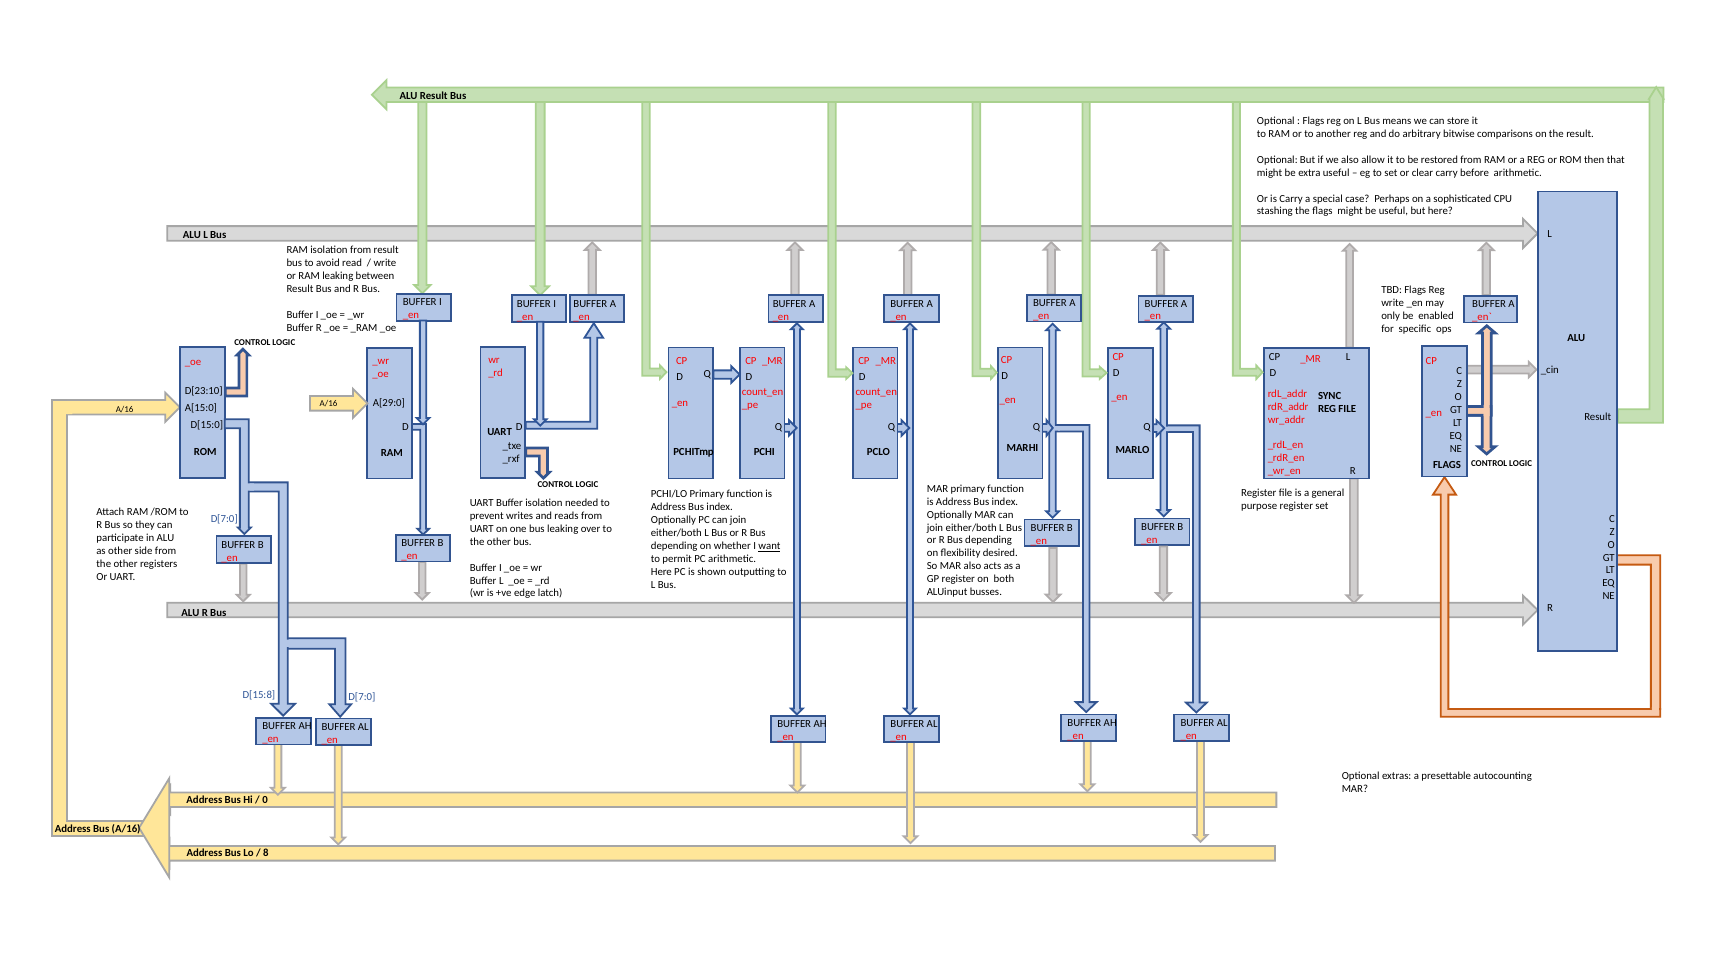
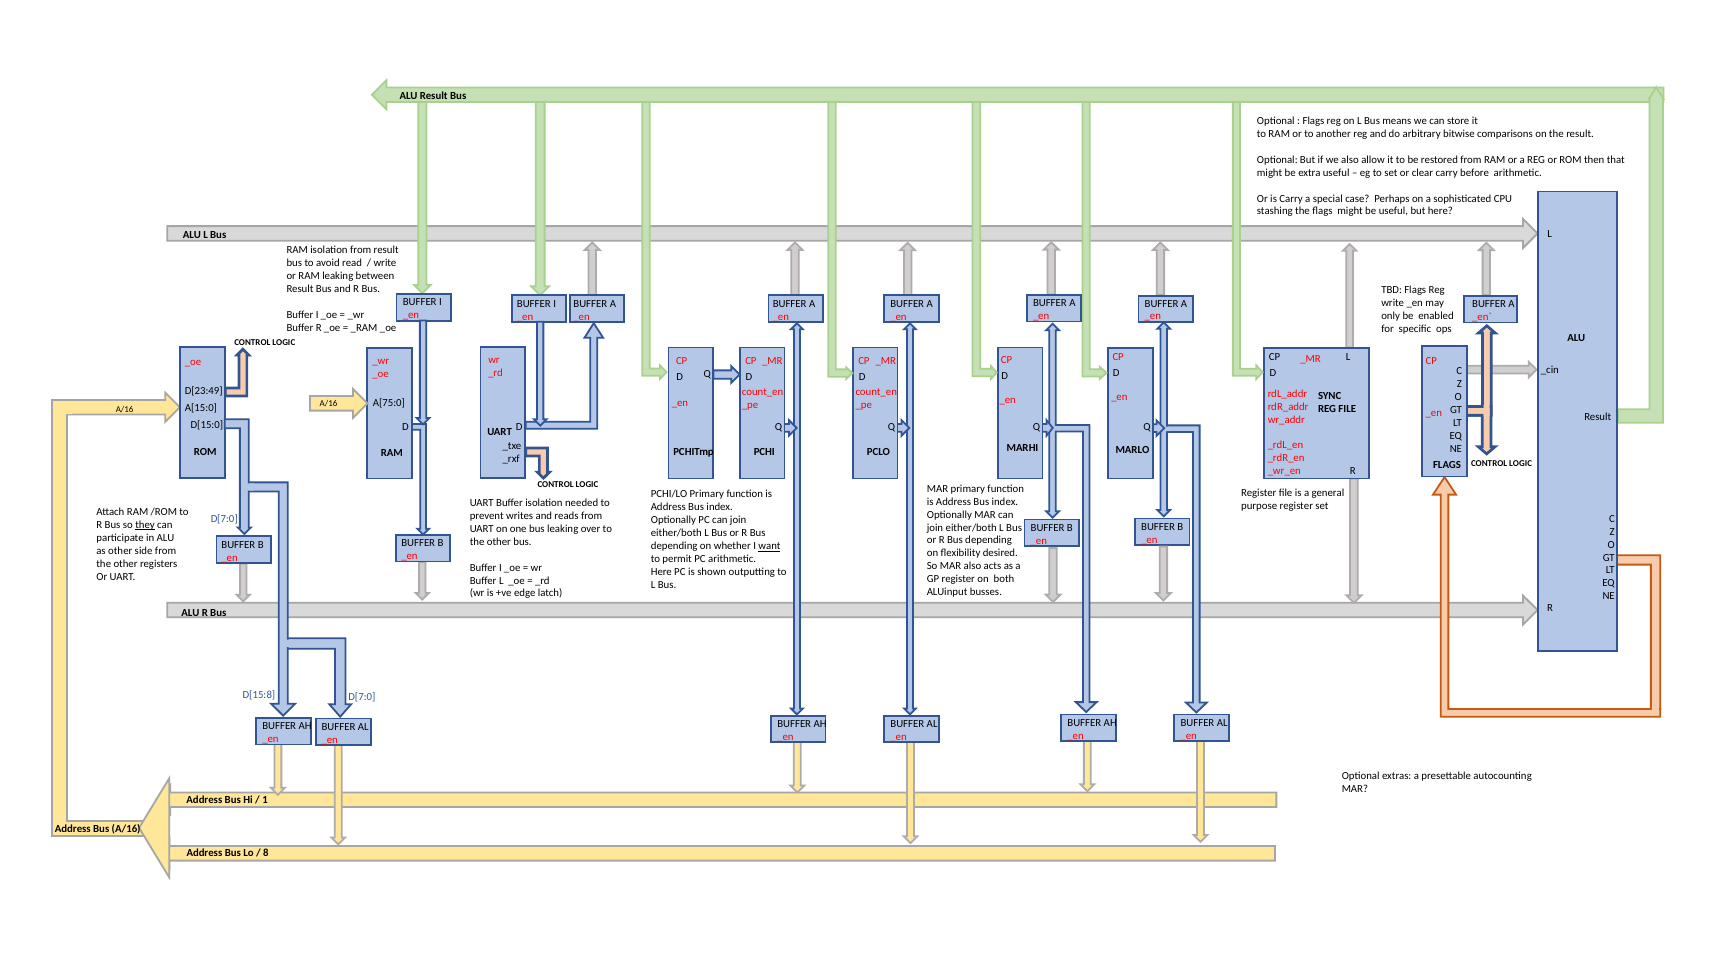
D[23:10: D[23:10 -> D[23:49 (204, 391)
A[29:0: A[29:0 -> A[75:0 (389, 402)
they underline: none -> present (145, 525)
0: 0 -> 1 (265, 800)
